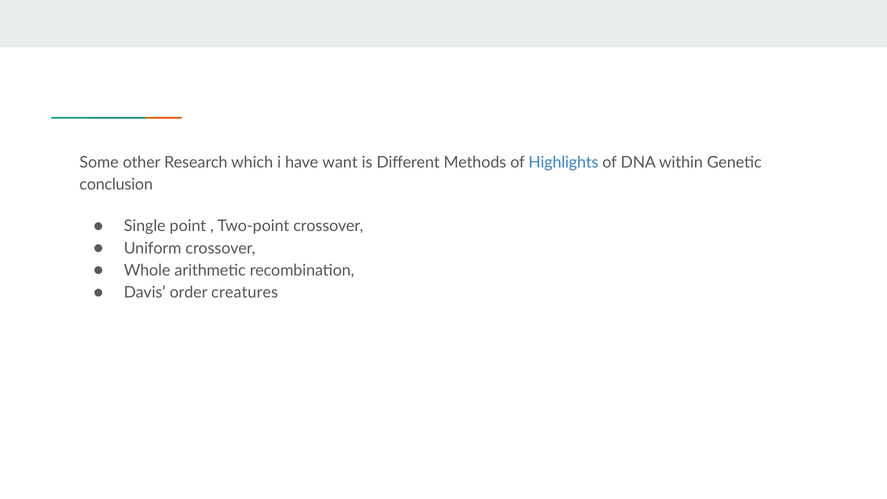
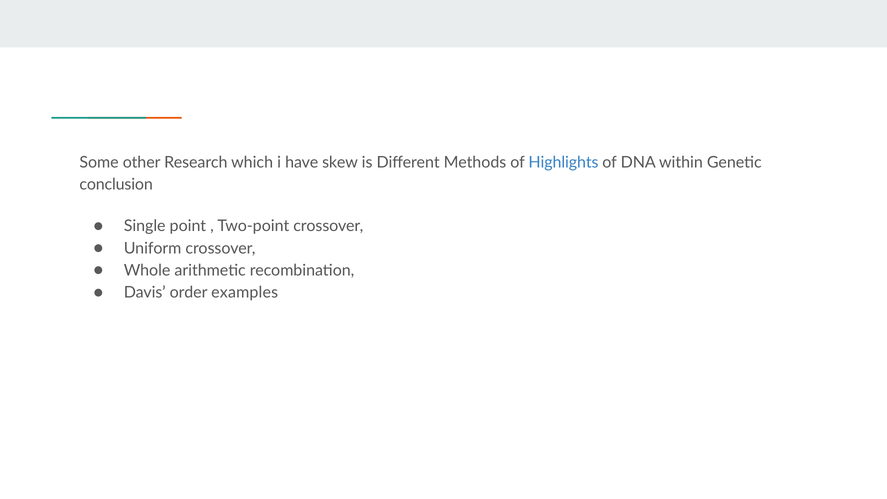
want: want -> skew (340, 162)
creatures: creatures -> examples (245, 292)
